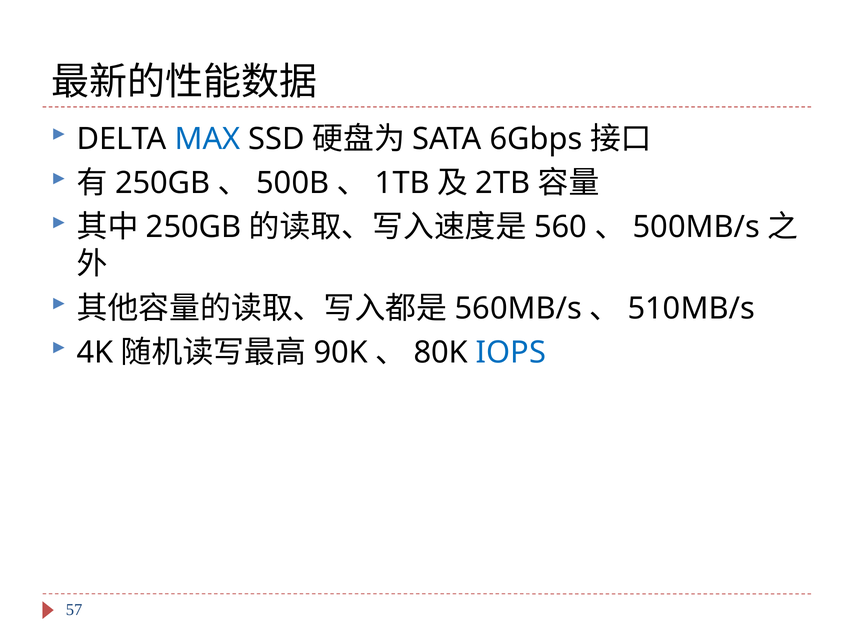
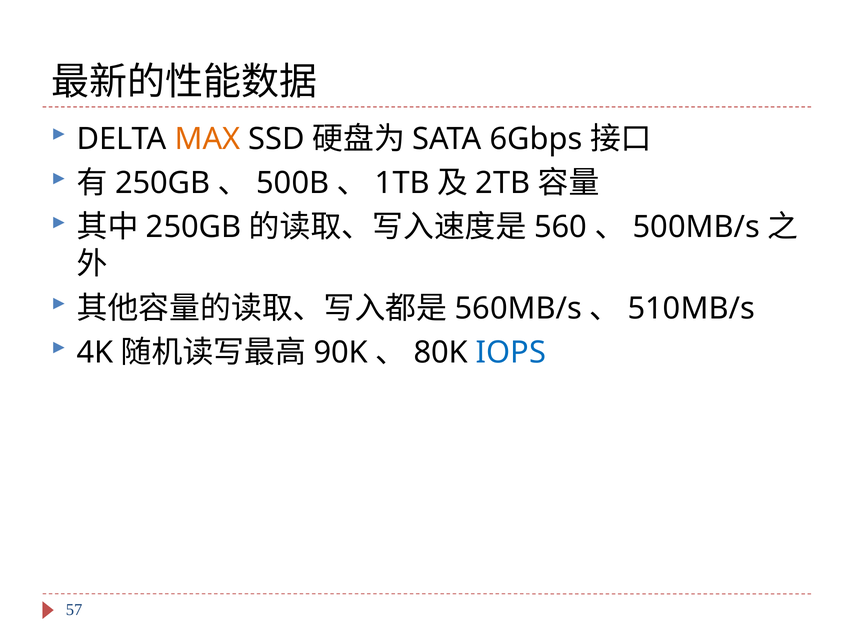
MAX colour: blue -> orange (207, 139)
